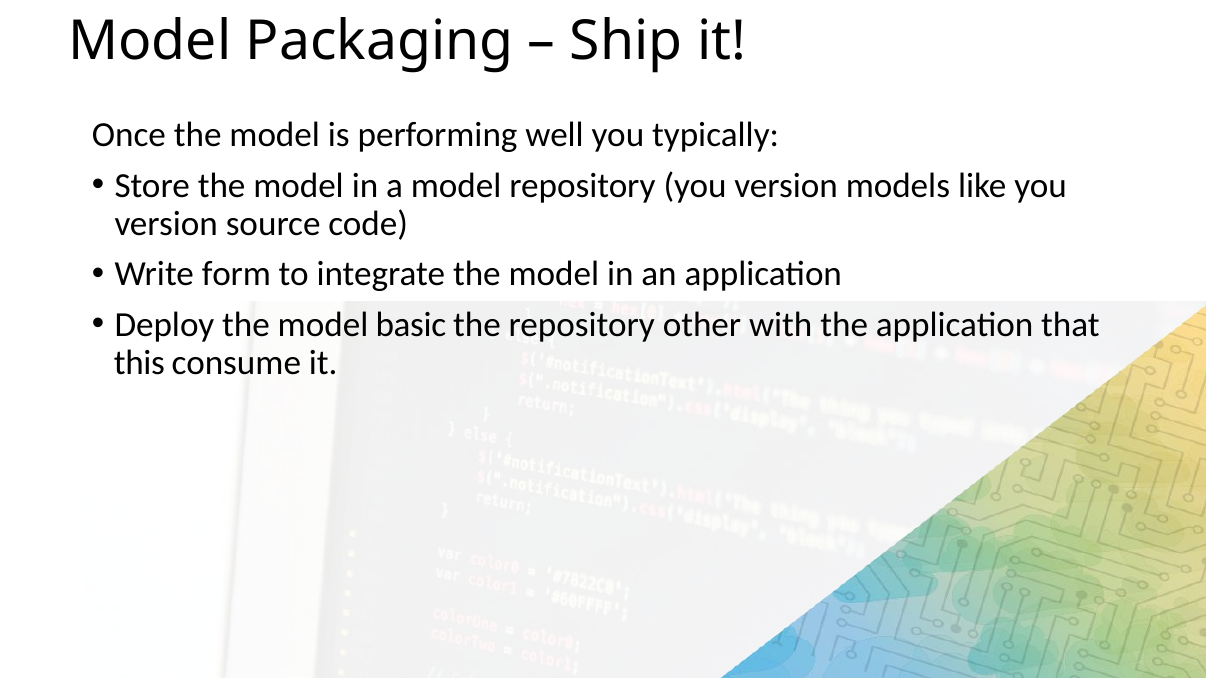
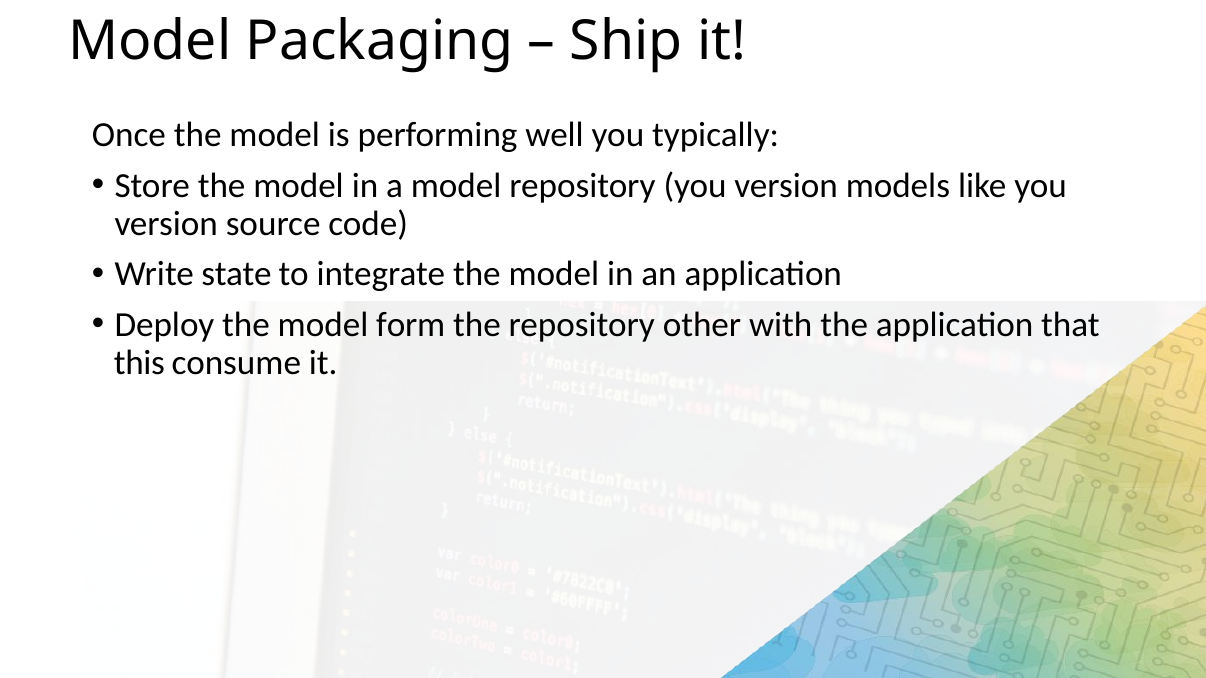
form: form -> state (236, 274)
basic: basic -> form (411, 325)
